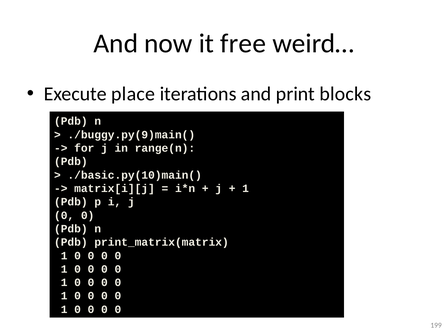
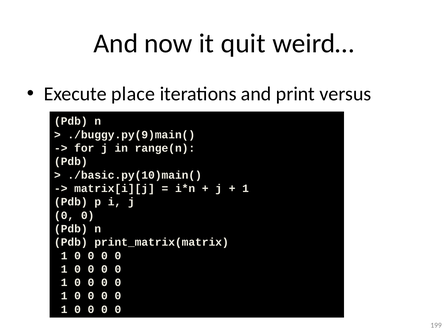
free: free -> quit (243, 43)
blocks: blocks -> versus (345, 94)
